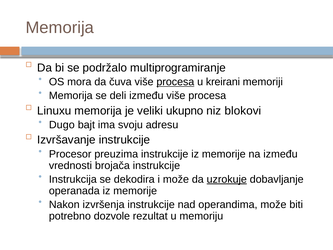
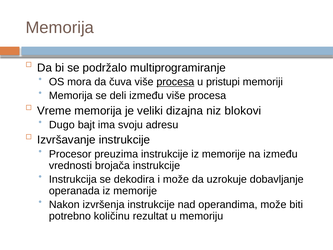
kreirani: kreirani -> pristupi (223, 82)
Linuxu: Linuxu -> Vreme (54, 111)
ukupno: ukupno -> dizajna (185, 111)
uzrokuje underline: present -> none (227, 179)
dozvole: dozvole -> količinu (112, 216)
